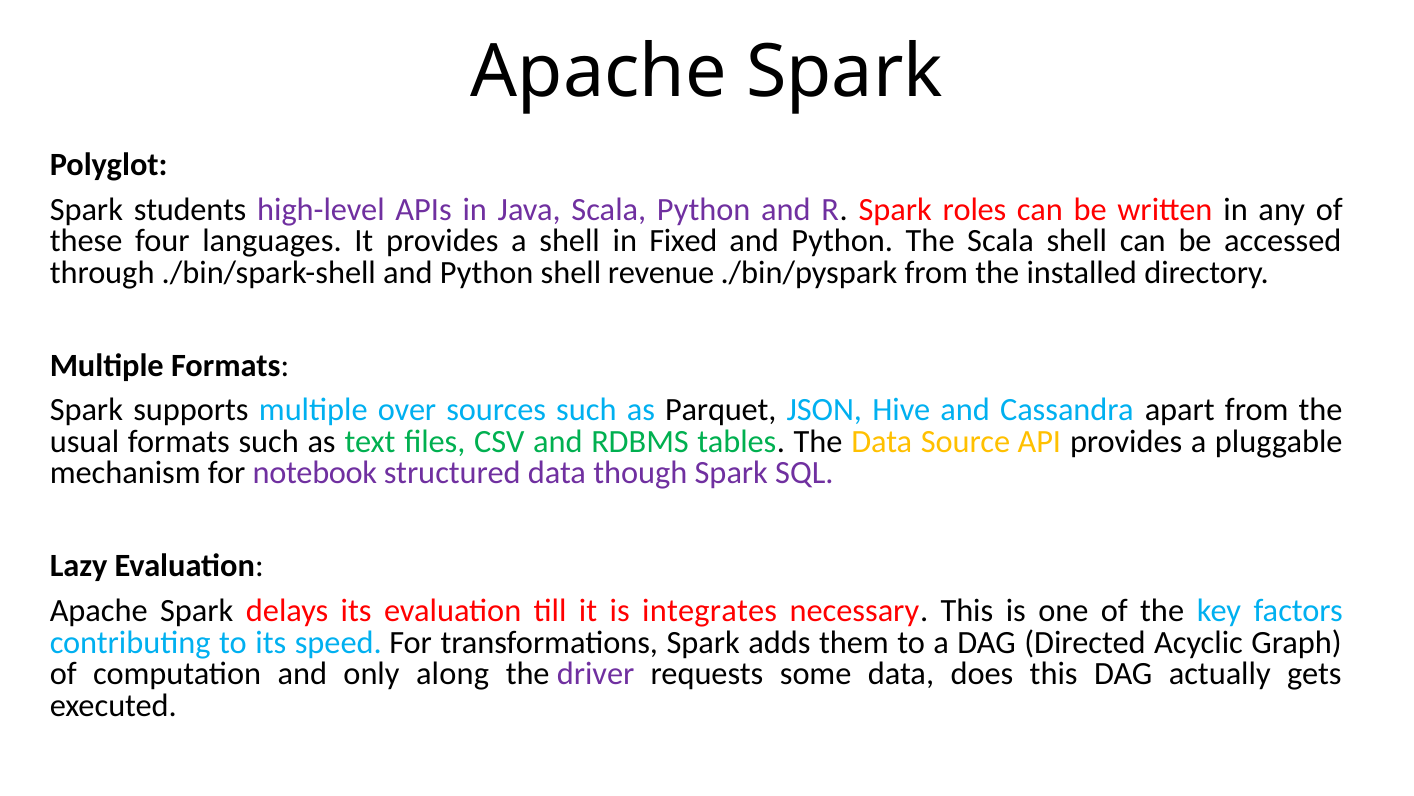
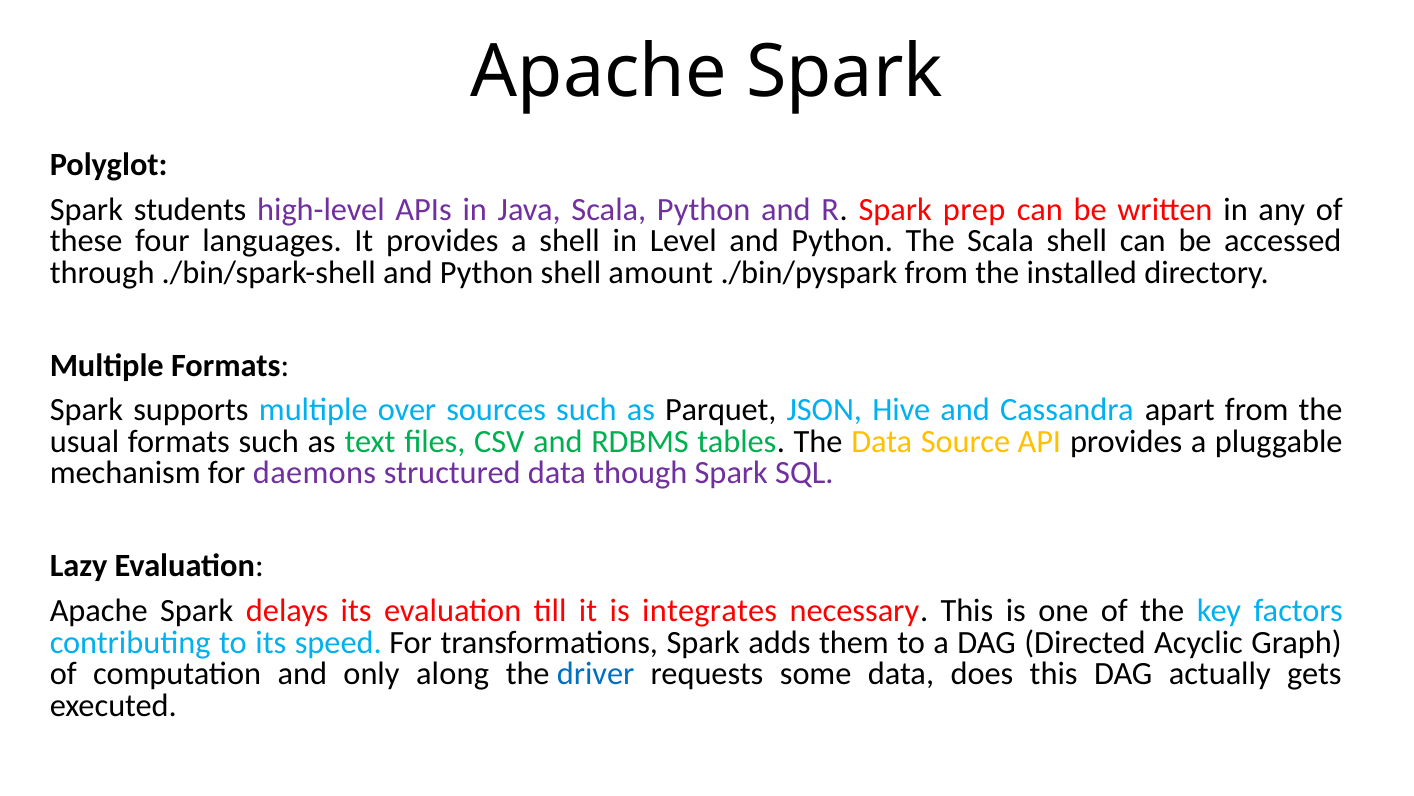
roles: roles -> prep (974, 209)
Fixed: Fixed -> Level (683, 241)
revenue: revenue -> amount (661, 272)
notebook: notebook -> daemons (315, 473)
driver colour: purple -> blue (596, 673)
